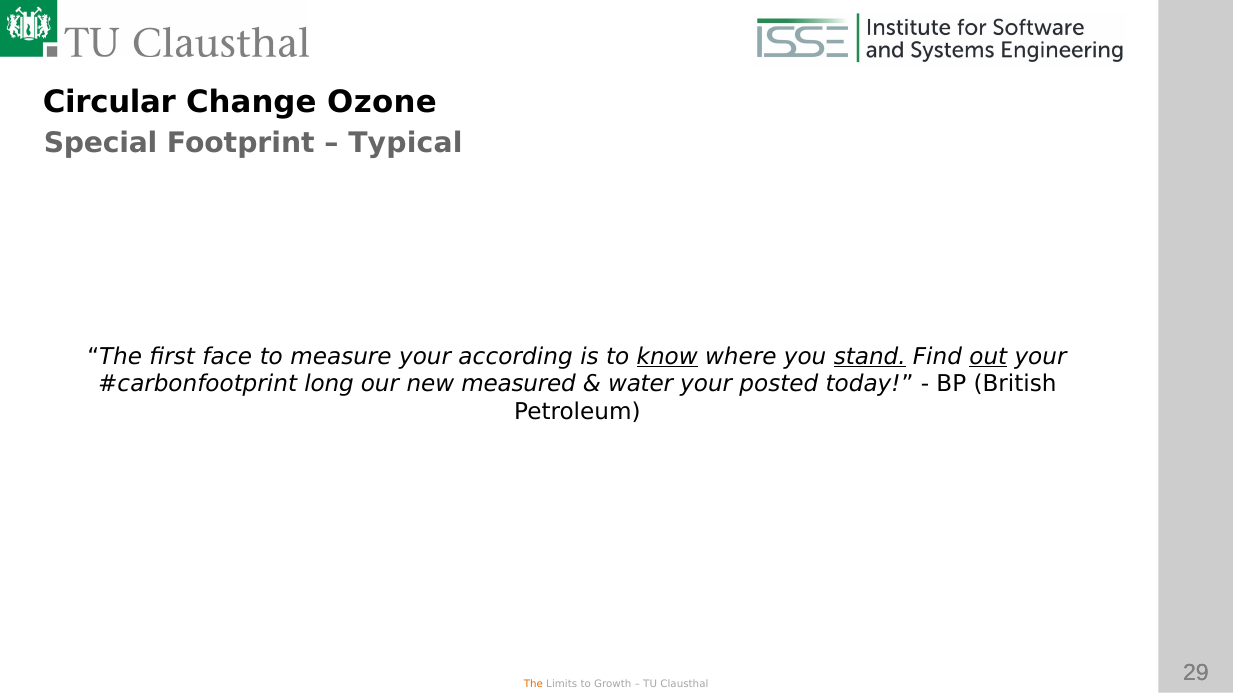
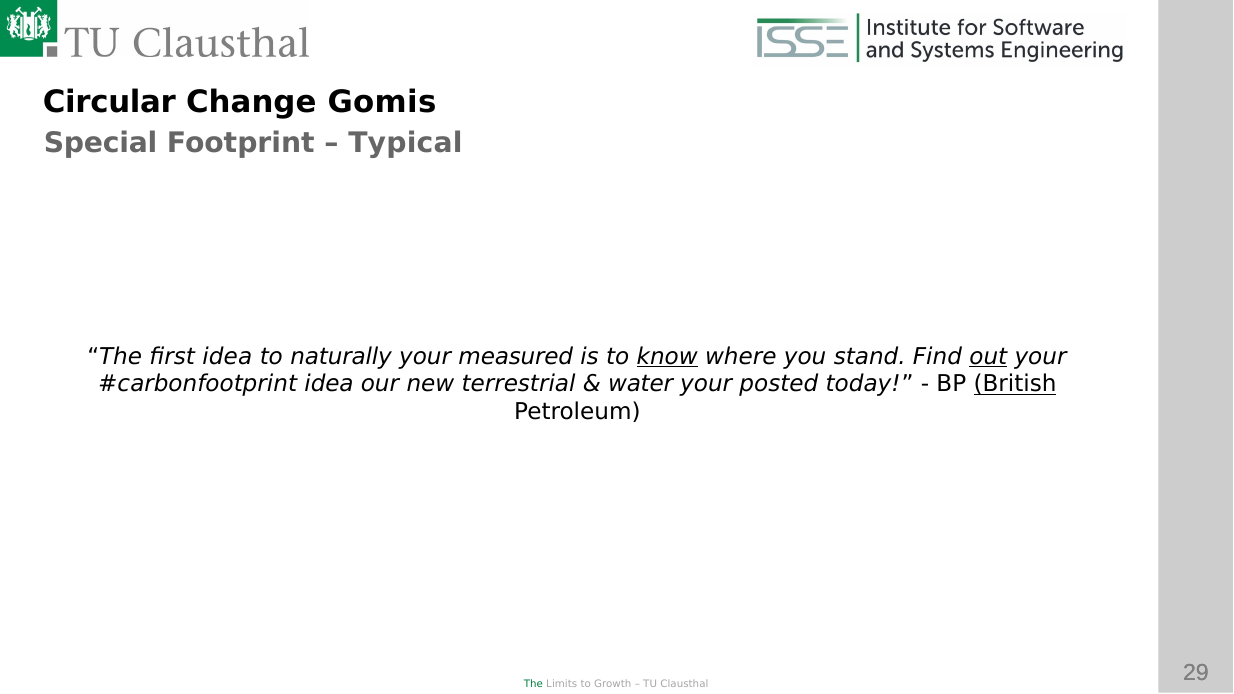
Ozone: Ozone -> Gomis (382, 103)
first face: face -> idea (227, 357)
measure: measure -> naturally (341, 357)
according: according -> measured (516, 357)
stand underline: present -> none (870, 357)
long: long -> idea (329, 384)
measured: measured -> terrestrial (519, 384)
British underline: none -> present (1015, 384)
The colour: orange -> green (533, 684)
